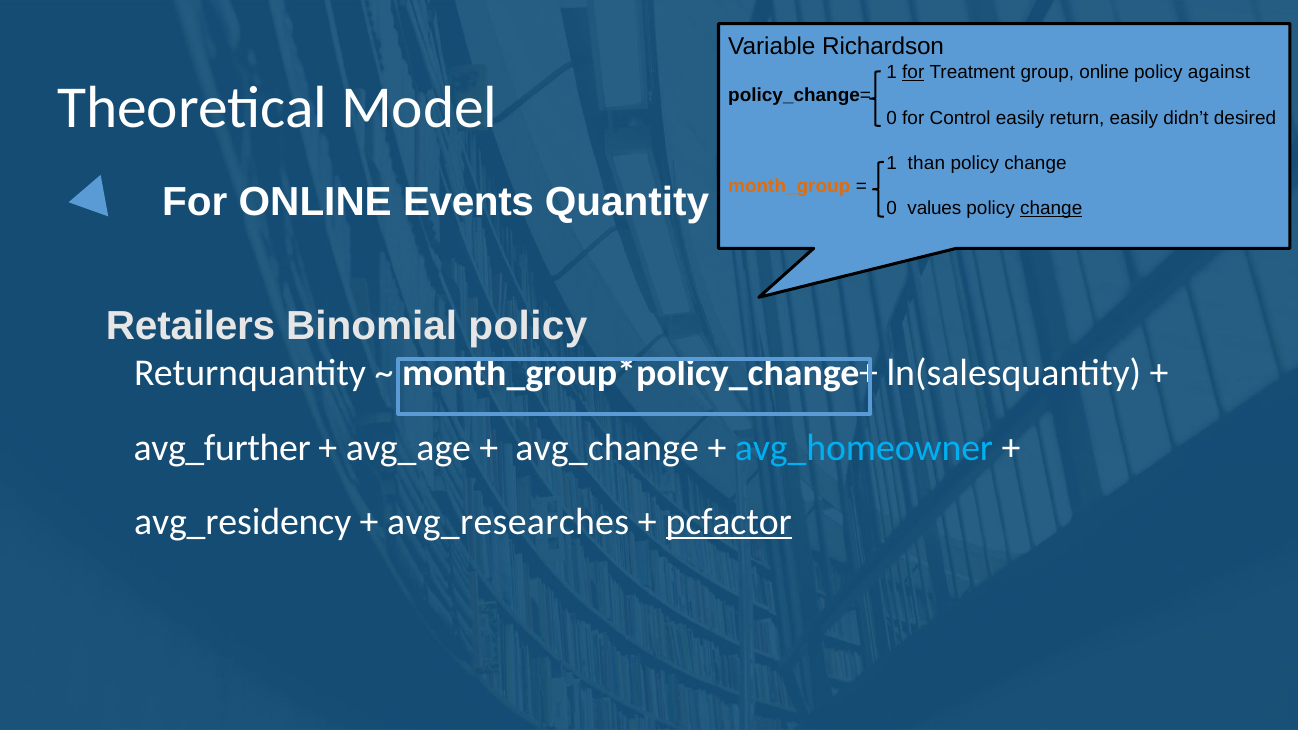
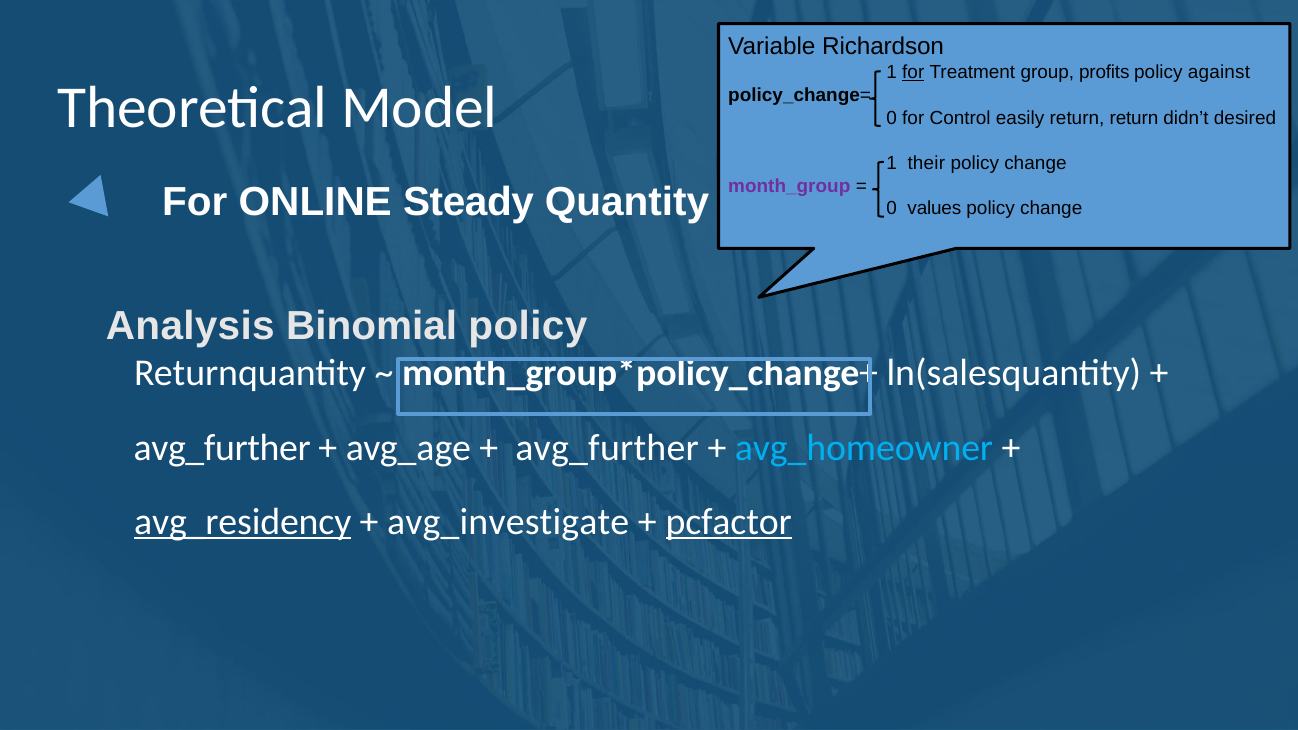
group online: online -> profits (1104, 72)
return easily: easily -> return (1134, 118)
than: than -> their (926, 163)
month_group colour: orange -> purple (789, 186)
Events: Events -> Steady (469, 202)
change underline: present -> none (1051, 209)
Retailers: Retailers -> Analysis (190, 327)
avg_change: avg_change -> avg_further (607, 448)
avg_residency underline: none -> present (243, 522)
avg_researches: avg_researches -> avg_investigate (508, 522)
